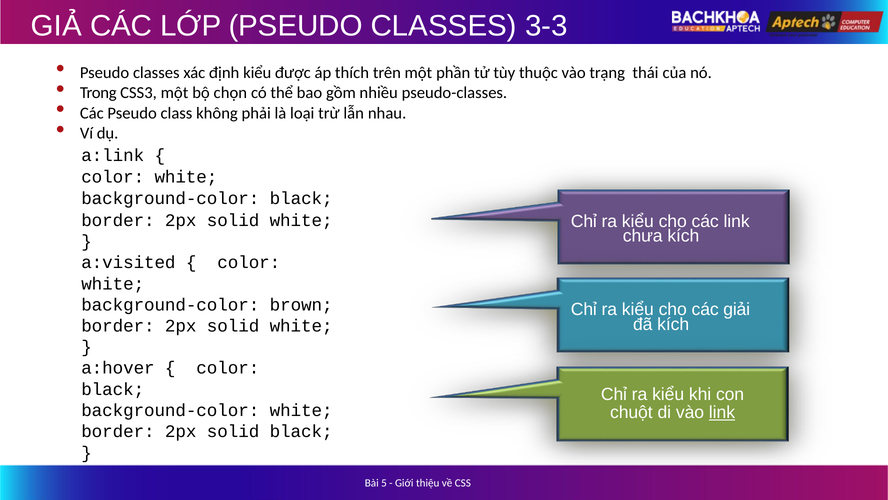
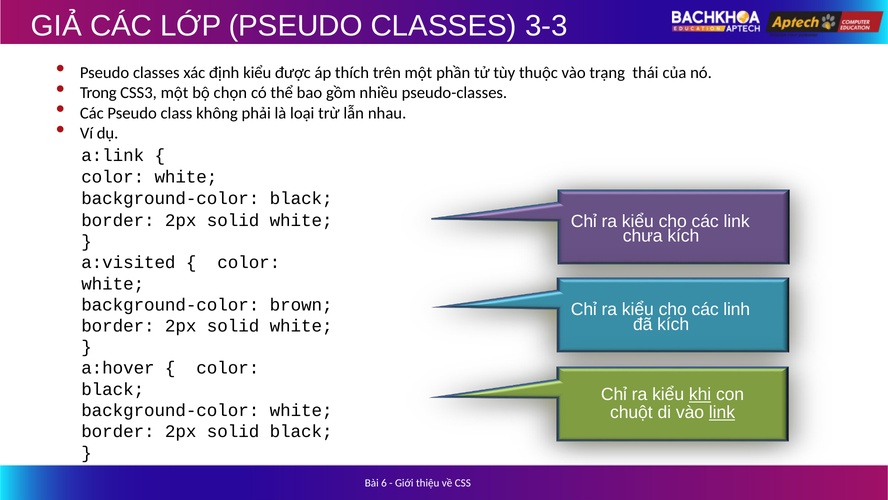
giải: giải -> linh (737, 309)
khi underline: none -> present (700, 394)
5: 5 -> 6 (384, 483)
